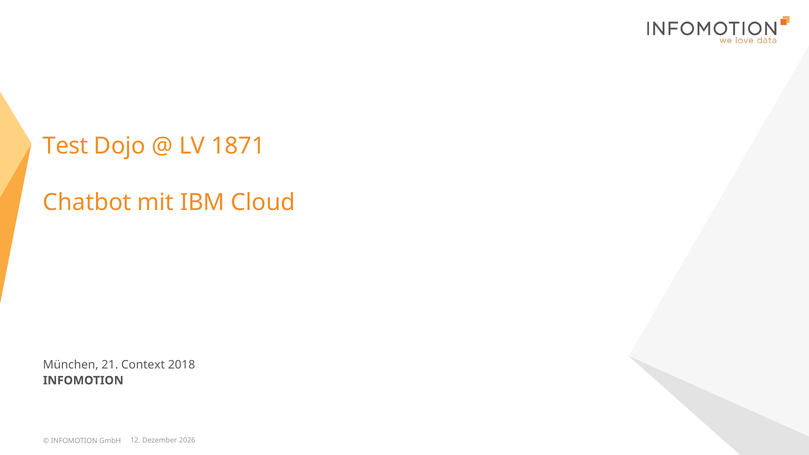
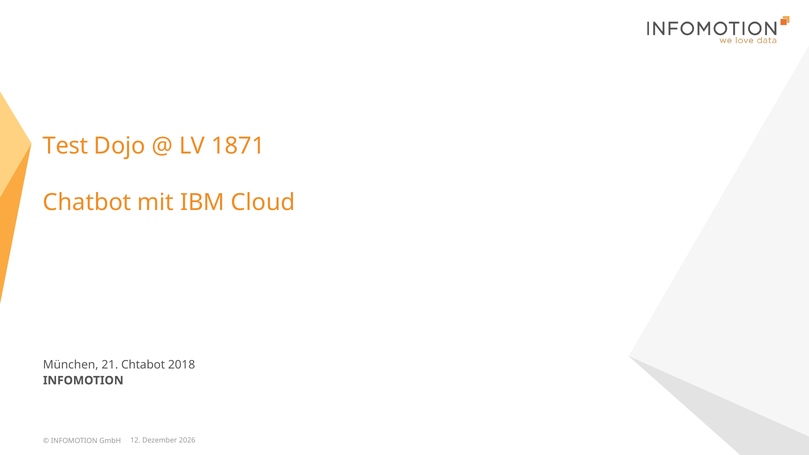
Context: Context -> Chtabot (143, 365)
